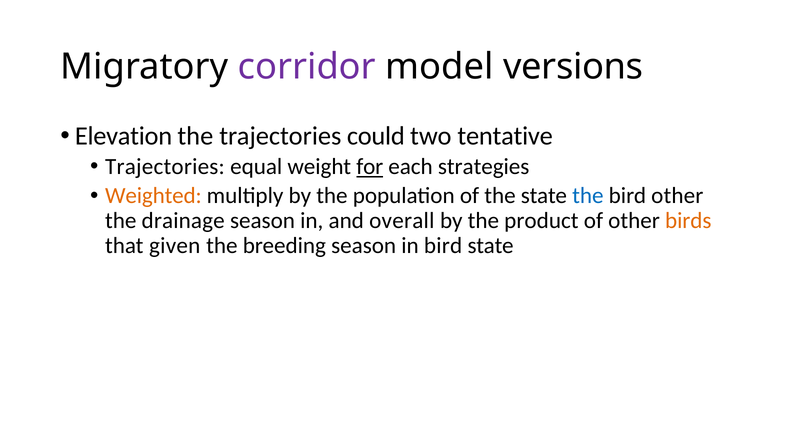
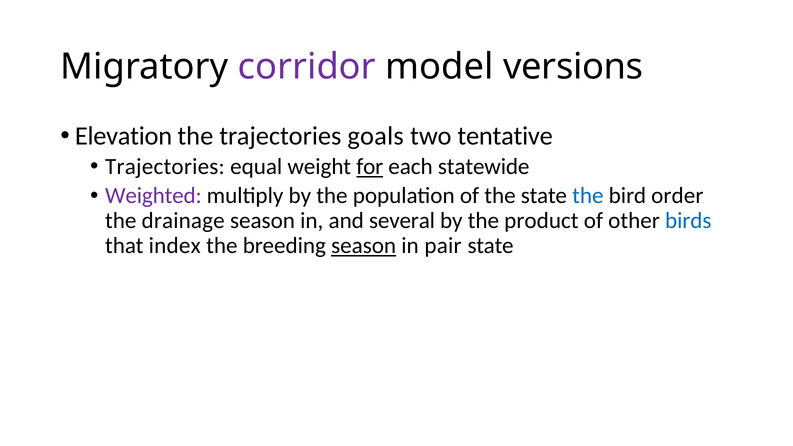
could: could -> goals (376, 136)
strategies: strategies -> statewide (484, 167)
Weighted colour: orange -> purple (153, 196)
bird other: other -> order (677, 196)
overall: overall -> several (402, 221)
birds colour: orange -> blue (688, 221)
given: given -> index (175, 246)
season underline: none -> present (364, 246)
in bird: bird -> pair (443, 246)
